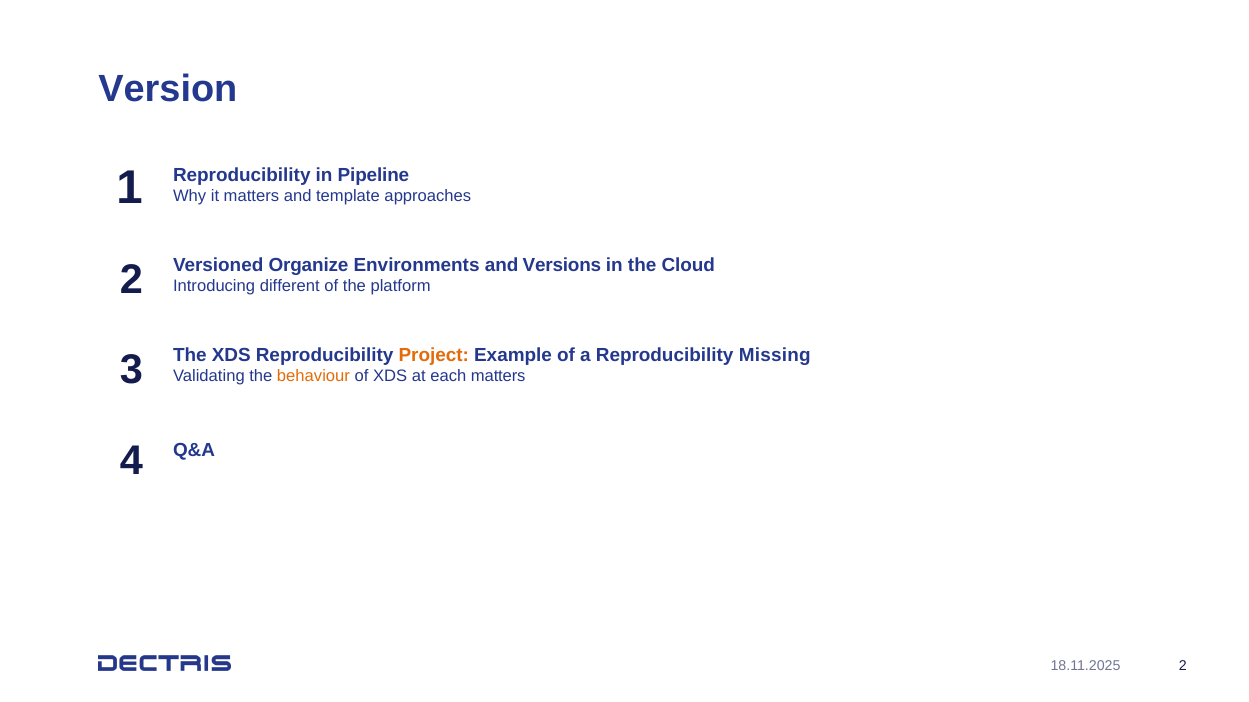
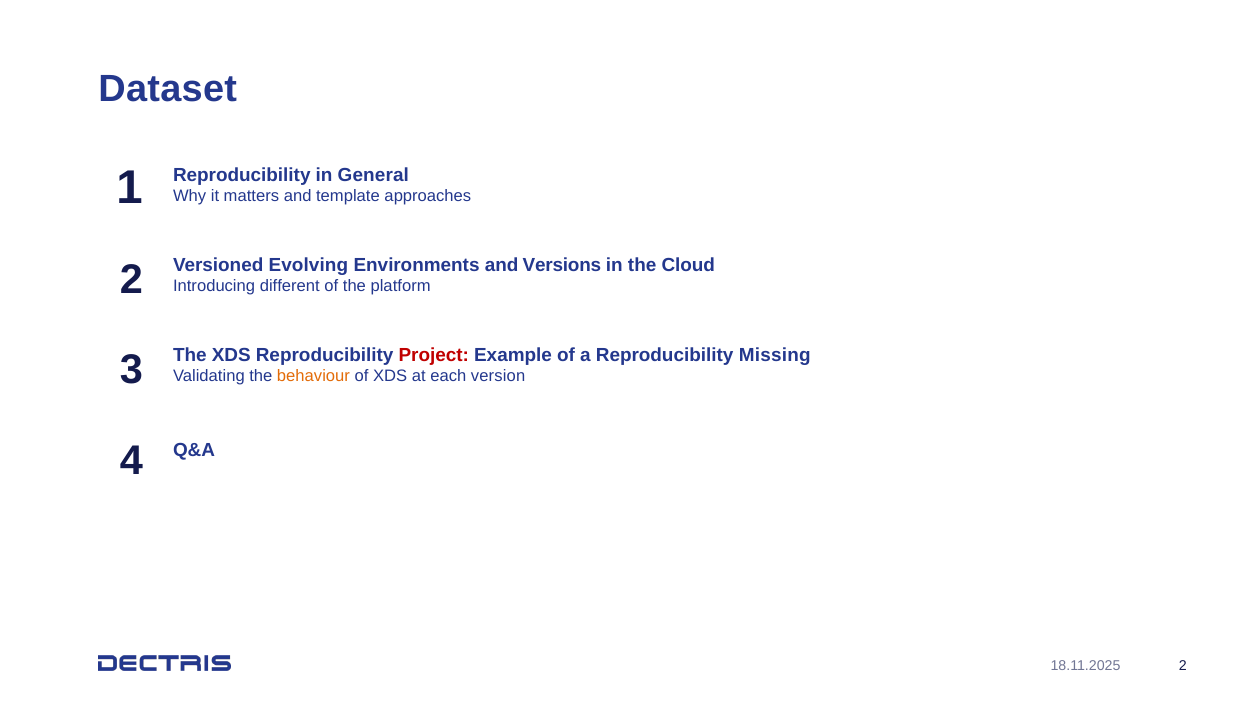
Version: Version -> Dataset (168, 89)
Pipeline: Pipeline -> General (373, 175)
Organize: Organize -> Evolving (308, 265)
Project colour: orange -> red (434, 356)
each matters: matters -> version (498, 377)
